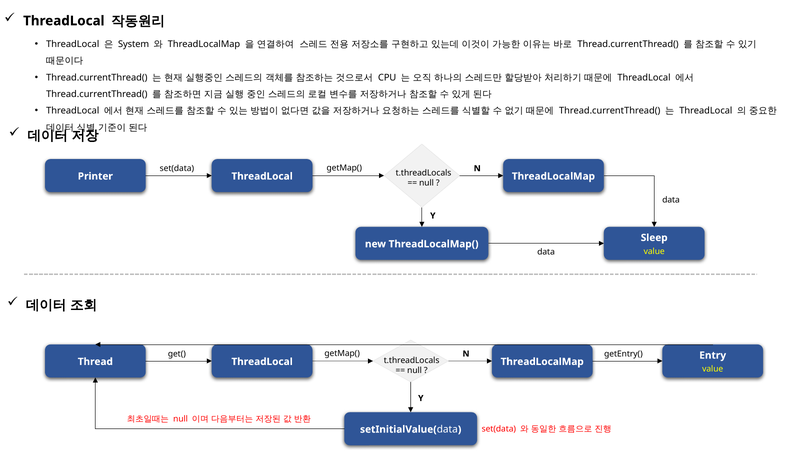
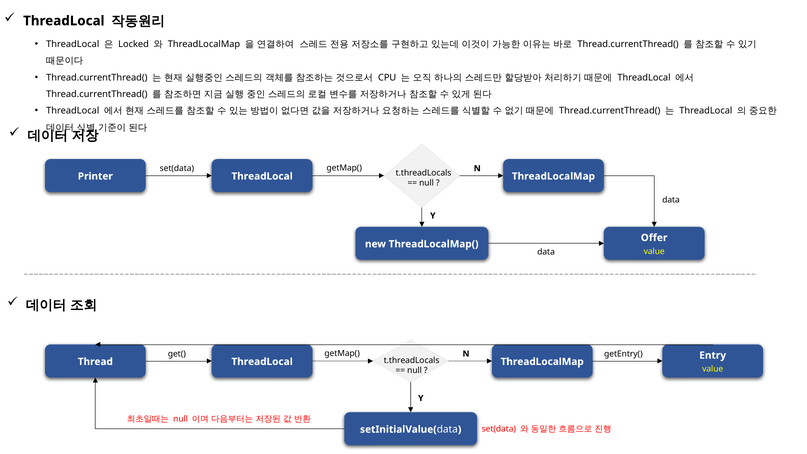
System: System -> Locked (134, 44)
Sleep: Sleep -> Offer (654, 238)
